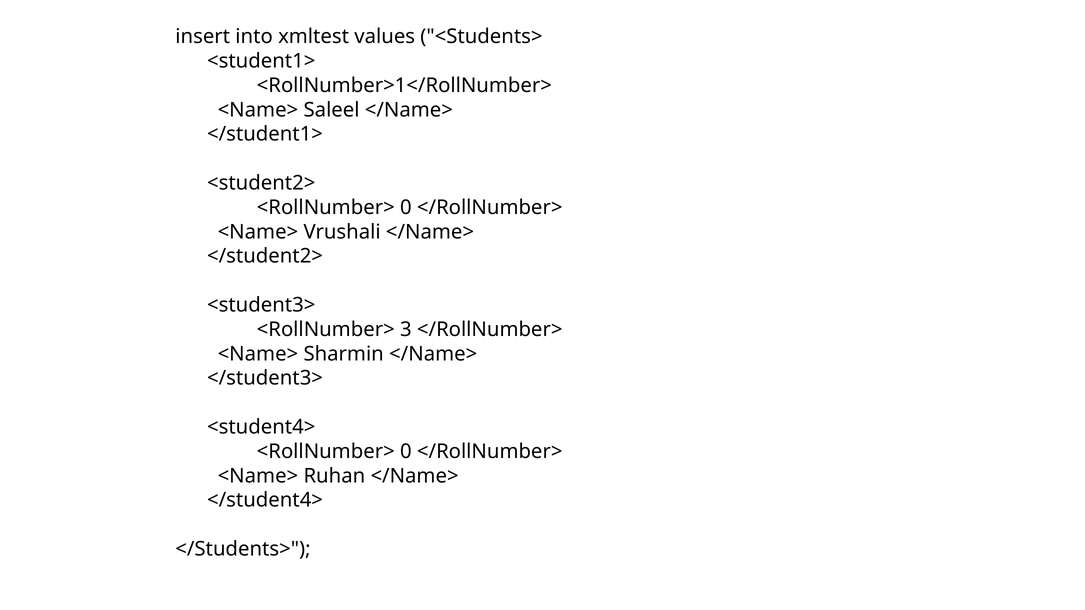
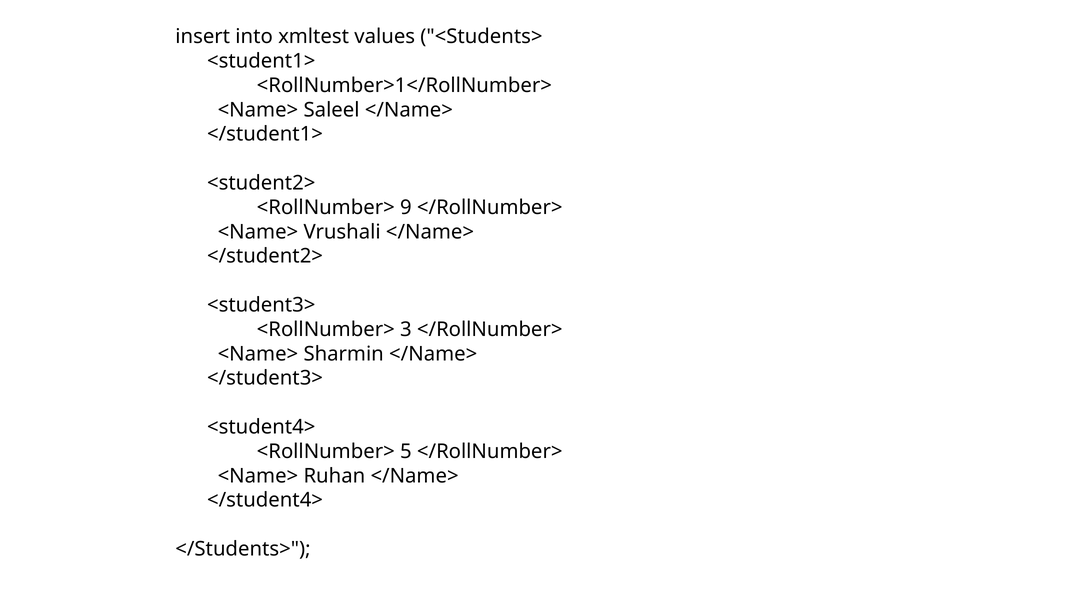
0: 0 -> 9 (406, 208)
0: 0 -> 5 (406, 452)
